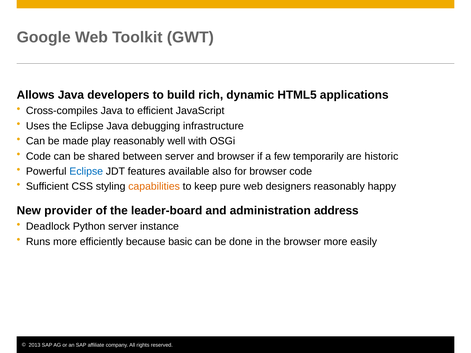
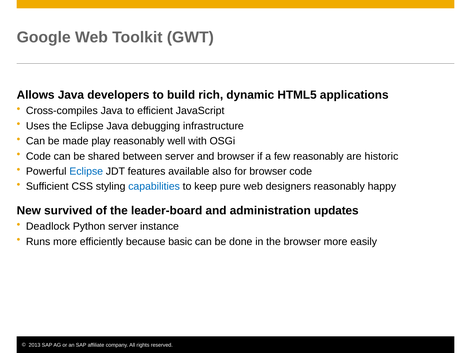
few temporarily: temporarily -> reasonably (318, 156)
capabilities colour: orange -> blue (154, 187)
provider: provider -> survived (68, 211)
address: address -> updates (336, 211)
